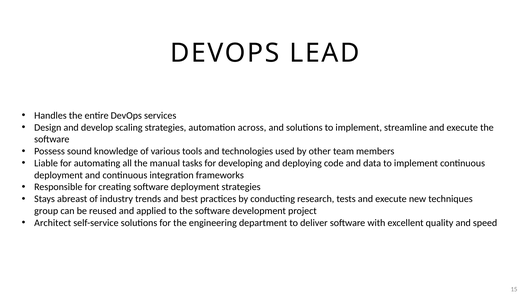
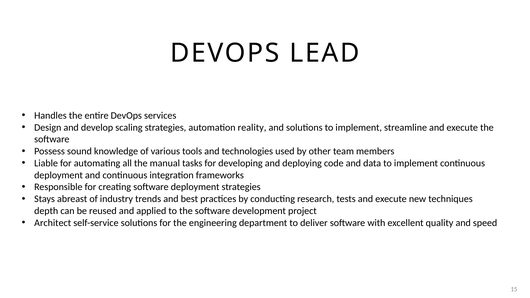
across: across -> reality (252, 127)
group: group -> depth (46, 211)
